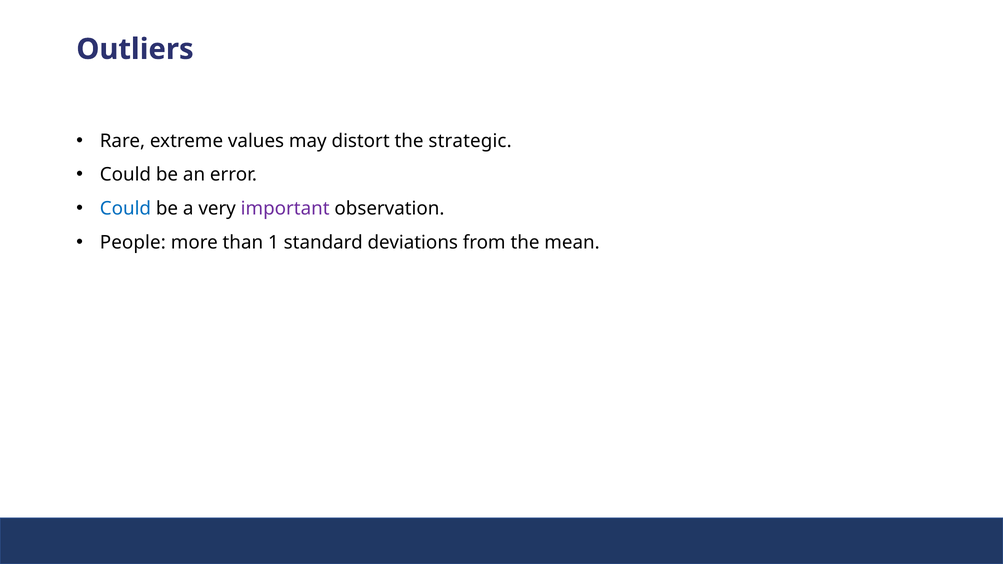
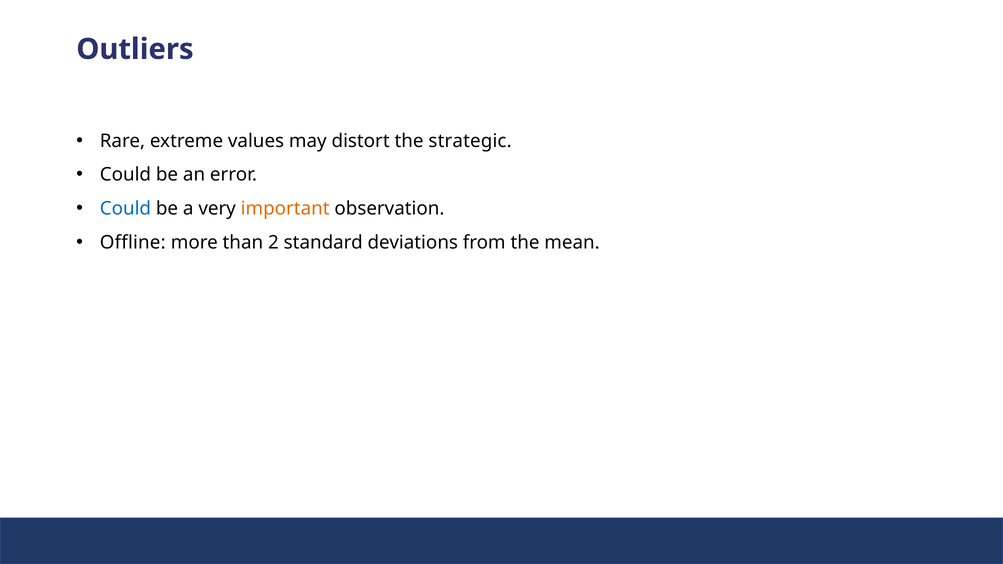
important colour: purple -> orange (285, 209)
People: People -> Offline (133, 242)
1: 1 -> 2 (273, 242)
